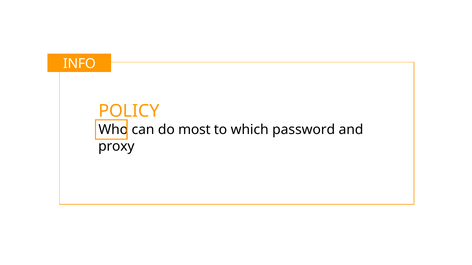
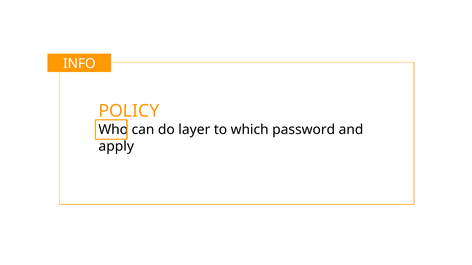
most: most -> layer (194, 130)
proxy: proxy -> apply (116, 146)
